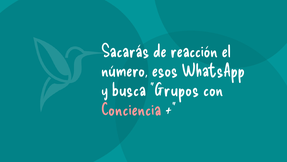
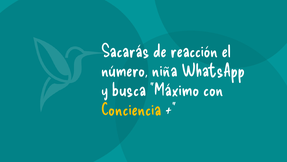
esos: esos -> niña (165, 71)
Grupos: Grupos -> Máximo (175, 90)
Conciencia colour: pink -> yellow (131, 109)
